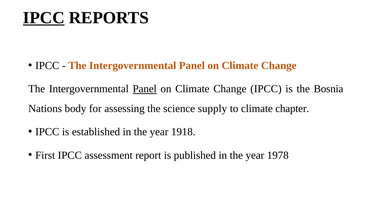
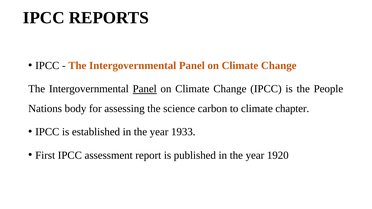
IPCC underline: present -> none (44, 18)
Bosnia: Bosnia -> People (328, 89)
supply: supply -> carbon (212, 109)
1918: 1918 -> 1933 (183, 132)
1978: 1978 -> 1920 (278, 155)
